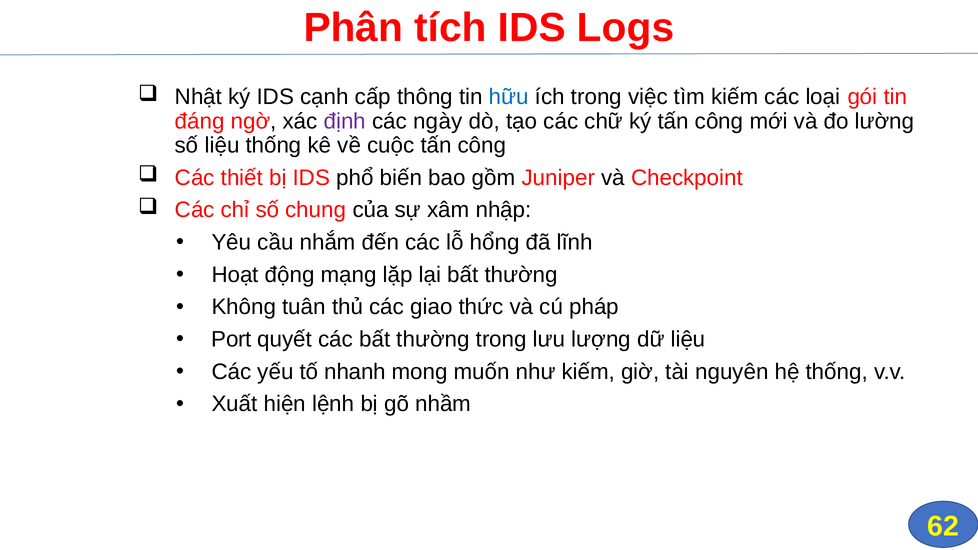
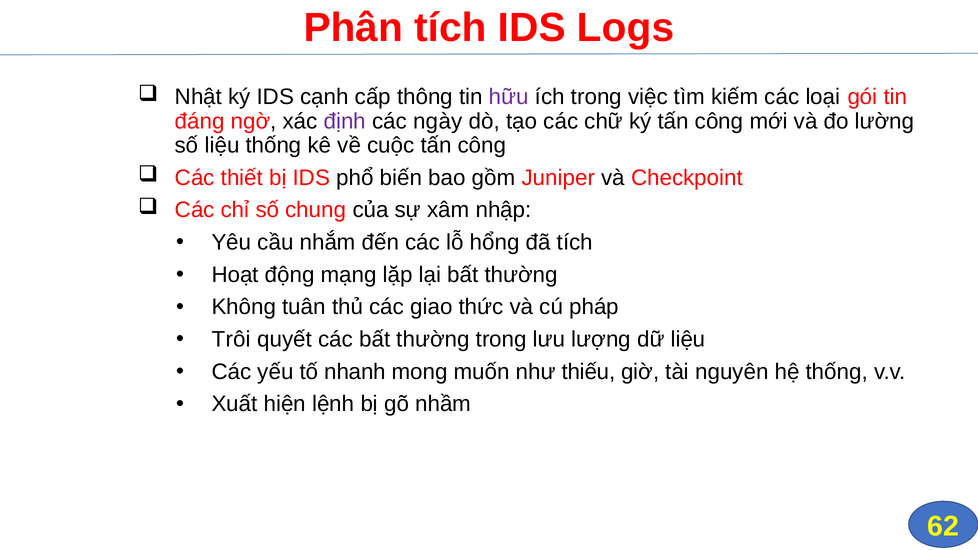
hữu colour: blue -> purple (509, 97)
đã lĩnh: lĩnh -> tích (575, 242)
Port: Port -> Trôi (231, 339)
như kiếm: kiếm -> thiếu (588, 372)
